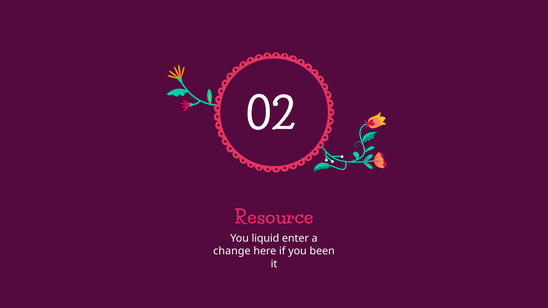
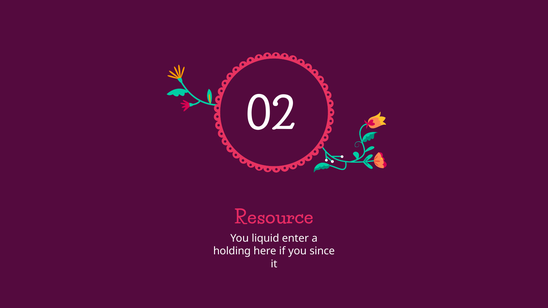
change: change -> holding (232, 251)
been: been -> since (322, 251)
